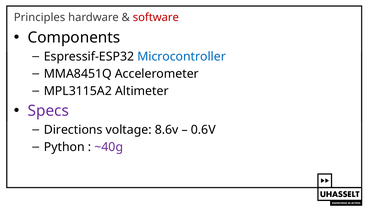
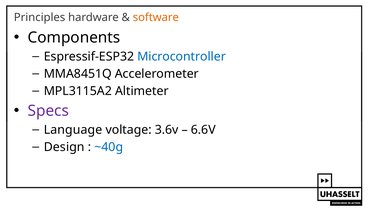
software colour: red -> orange (156, 17)
Directions: Directions -> Language (73, 129)
8.6v: 8.6v -> 3.6v (167, 129)
0.6V: 0.6V -> 6.6V (203, 129)
Python: Python -> Design (64, 147)
~40g colour: purple -> blue (109, 147)
